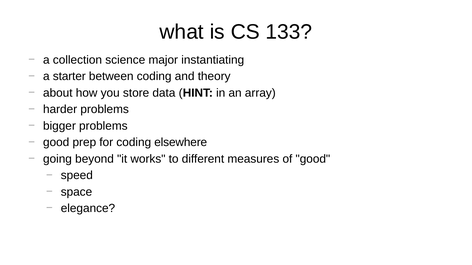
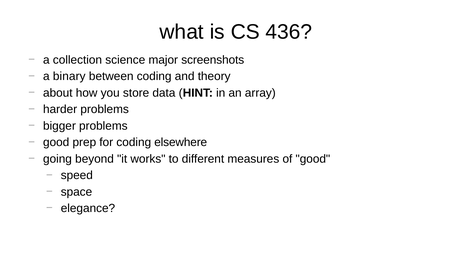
133: 133 -> 436 (289, 32)
instantiating: instantiating -> screenshots (213, 60)
starter: starter -> binary (69, 77)
